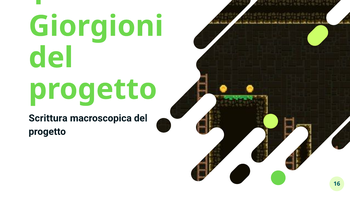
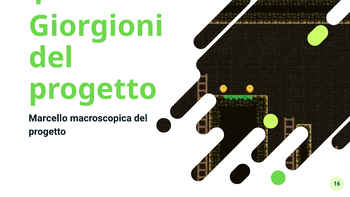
Scrittura: Scrittura -> Marcello (48, 118)
